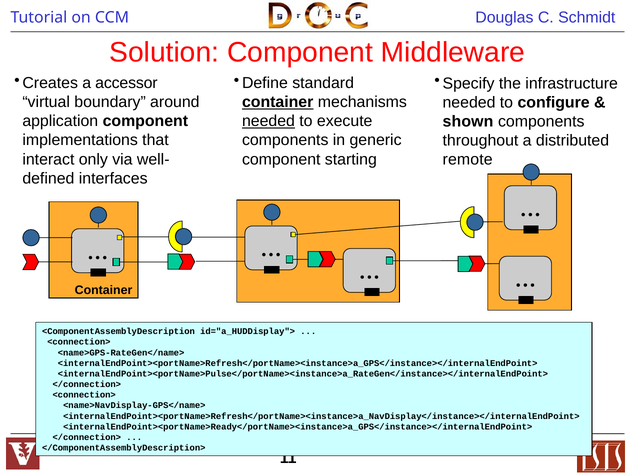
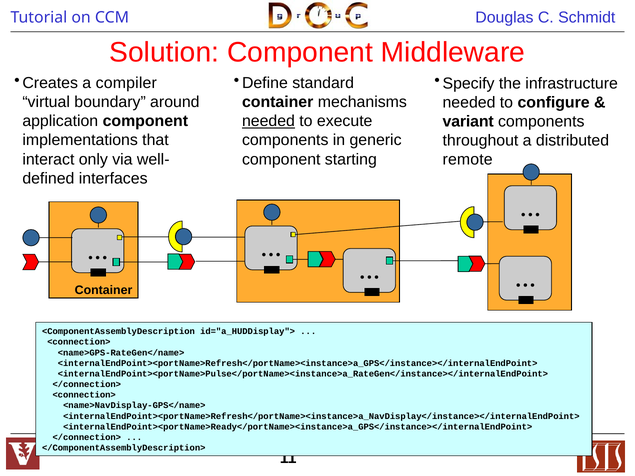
accessor: accessor -> compiler (126, 83)
container underline: present -> none (278, 102)
shown: shown -> variant (468, 121)
